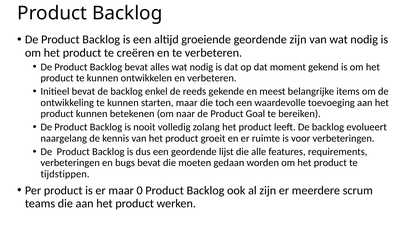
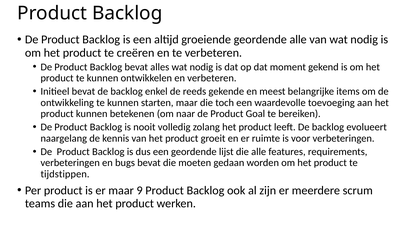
geordende zijn: zijn -> alle (298, 40)
0: 0 -> 9 (140, 191)
